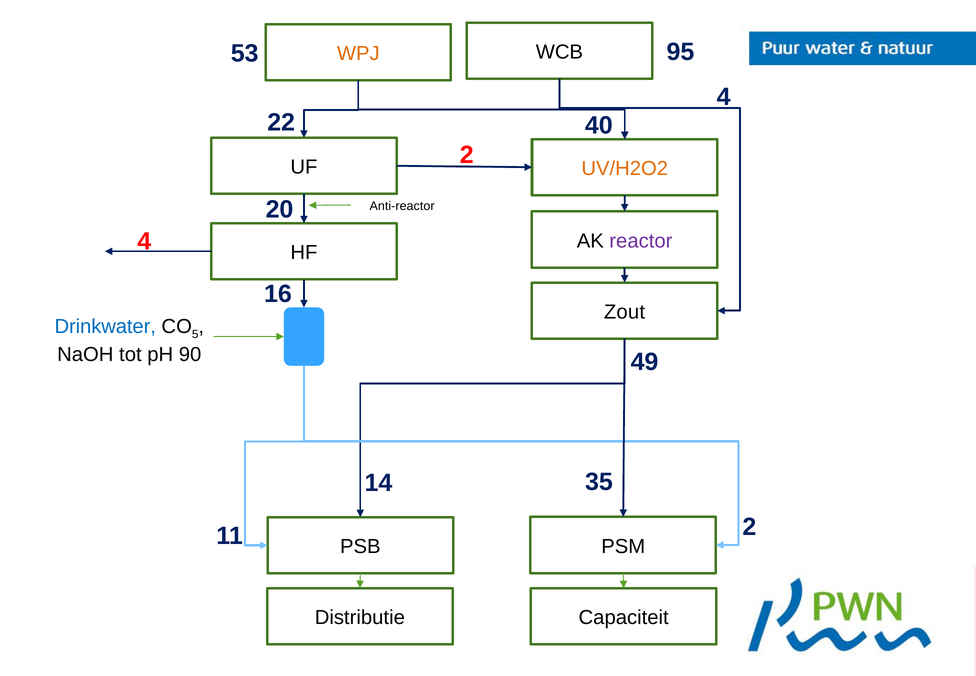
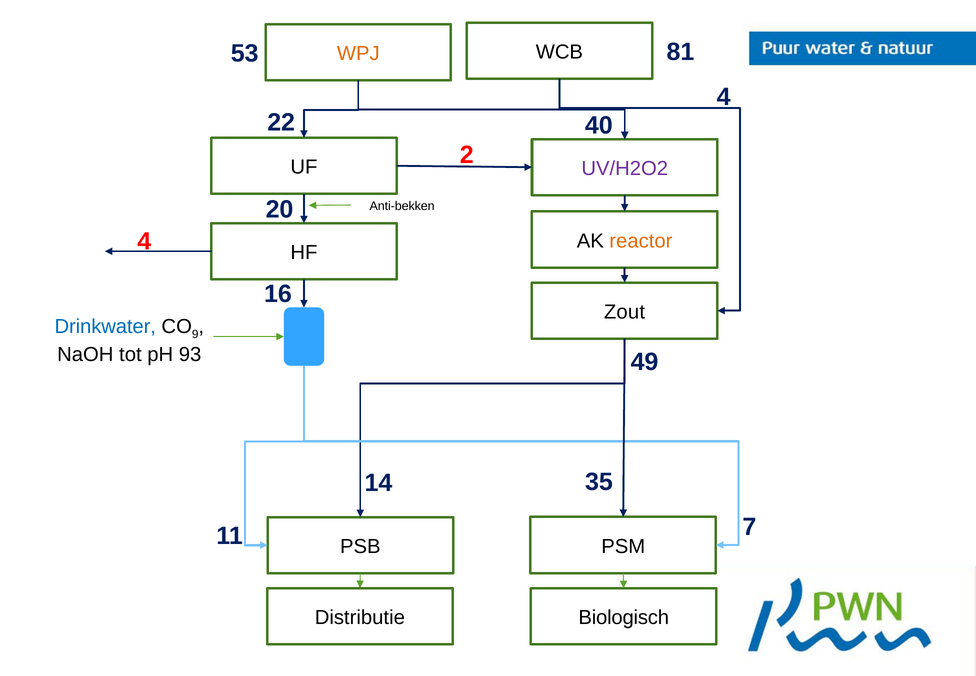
95: 95 -> 81 (680, 52)
UV/H2O2 colour: orange -> purple (625, 169)
Anti-reactor: Anti-reactor -> Anti-bekken (402, 206)
reactor colour: purple -> orange (641, 241)
5: 5 -> 9 (195, 334)
90: 90 -> 93 (190, 354)
11 2: 2 -> 7 (749, 527)
Capaciteit: Capaciteit -> Biologisch (624, 617)
